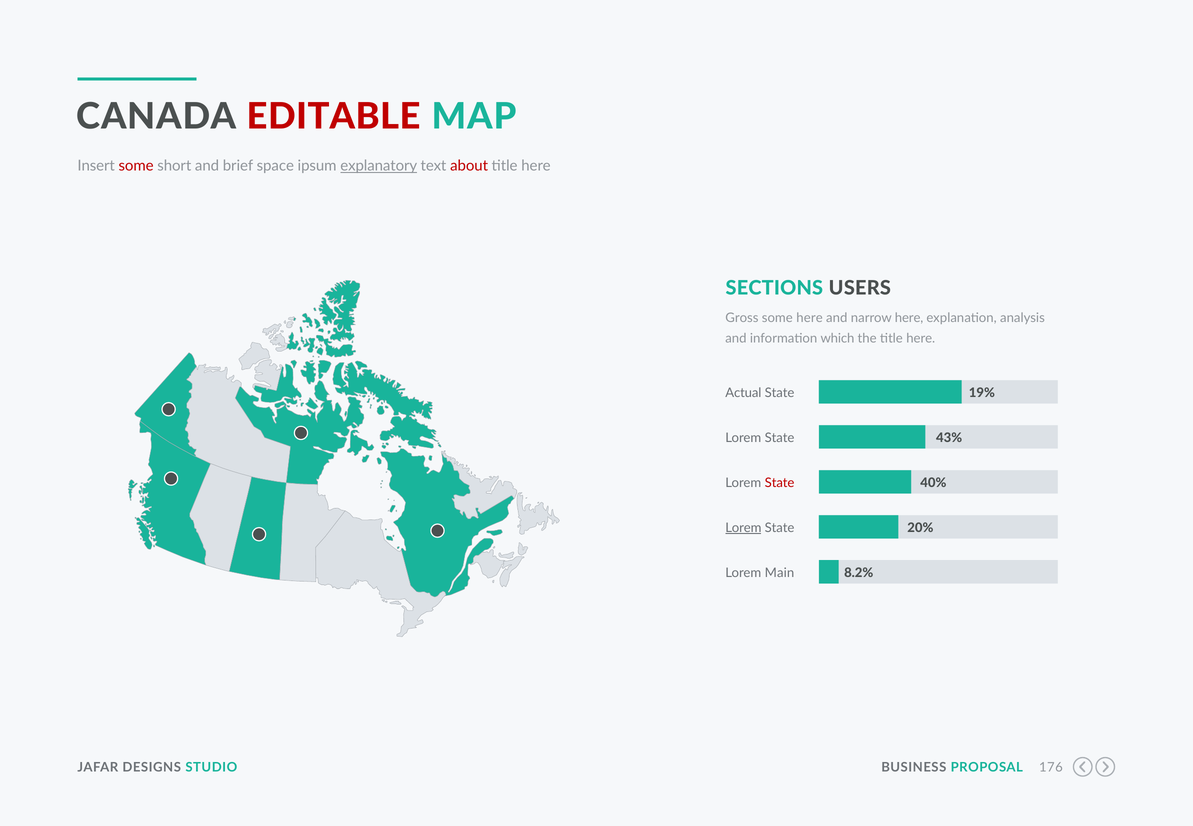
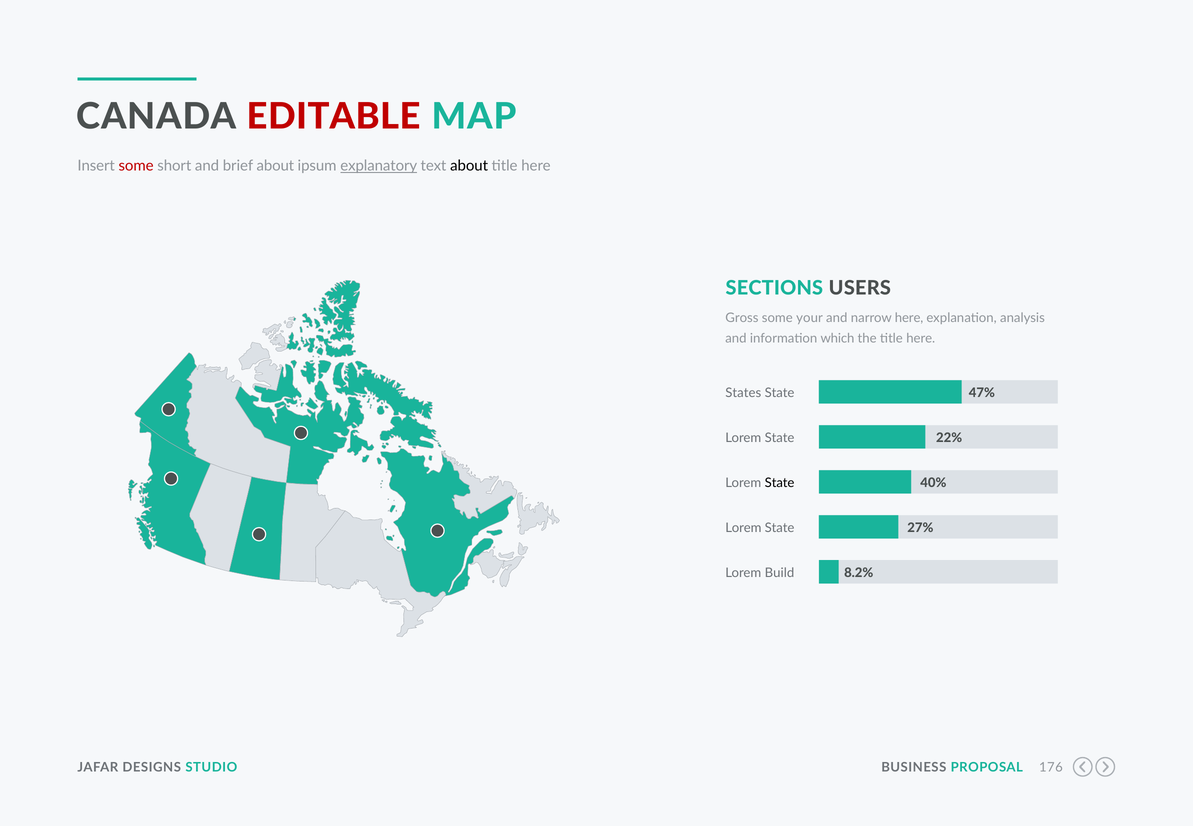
brief space: space -> about (275, 166)
about colour: red -> black (469, 166)
some here: here -> your (810, 318)
Actual: Actual -> States (743, 393)
19%: 19% -> 47% (982, 393)
43%: 43% -> 22% (949, 438)
State colour: red -> black (780, 483)
Lorem underline: present -> none (743, 528)
20%: 20% -> 27% (920, 528)
Main: Main -> Build (780, 573)
